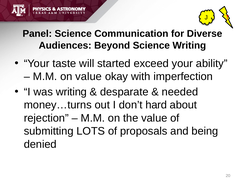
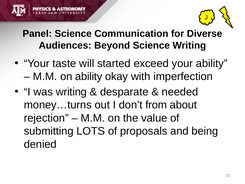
on value: value -> ability (89, 76)
hard: hard -> from (156, 105)
